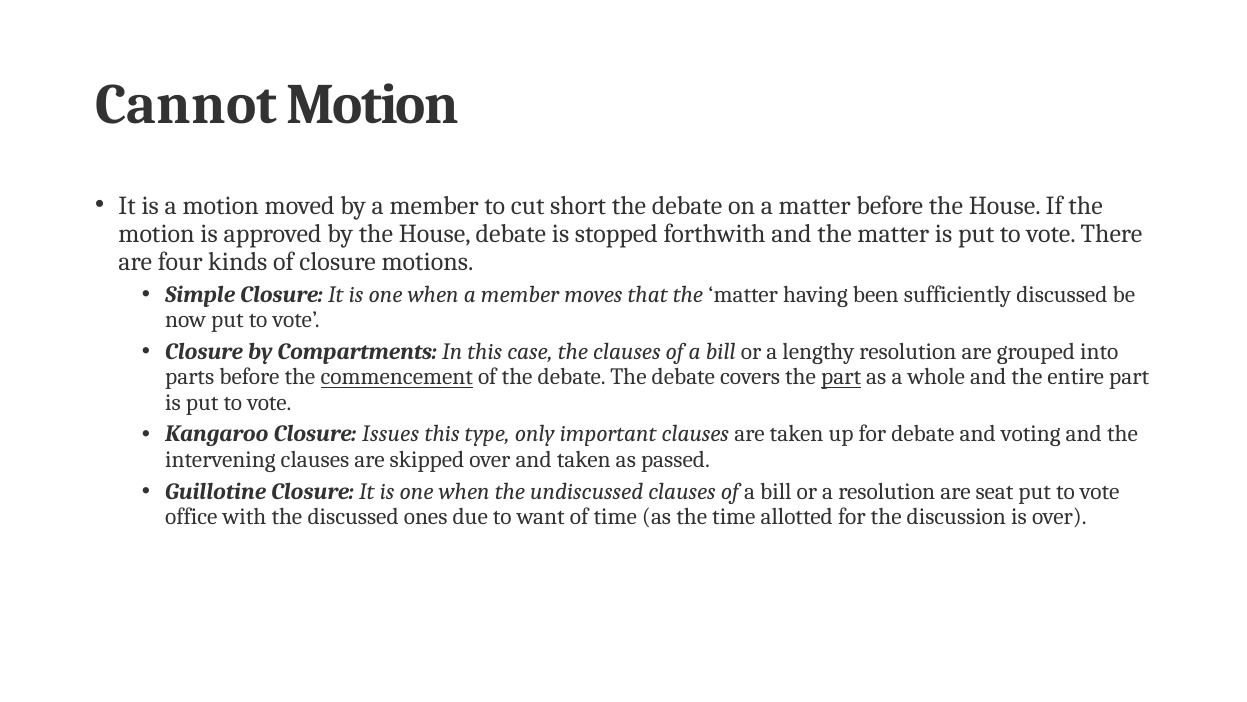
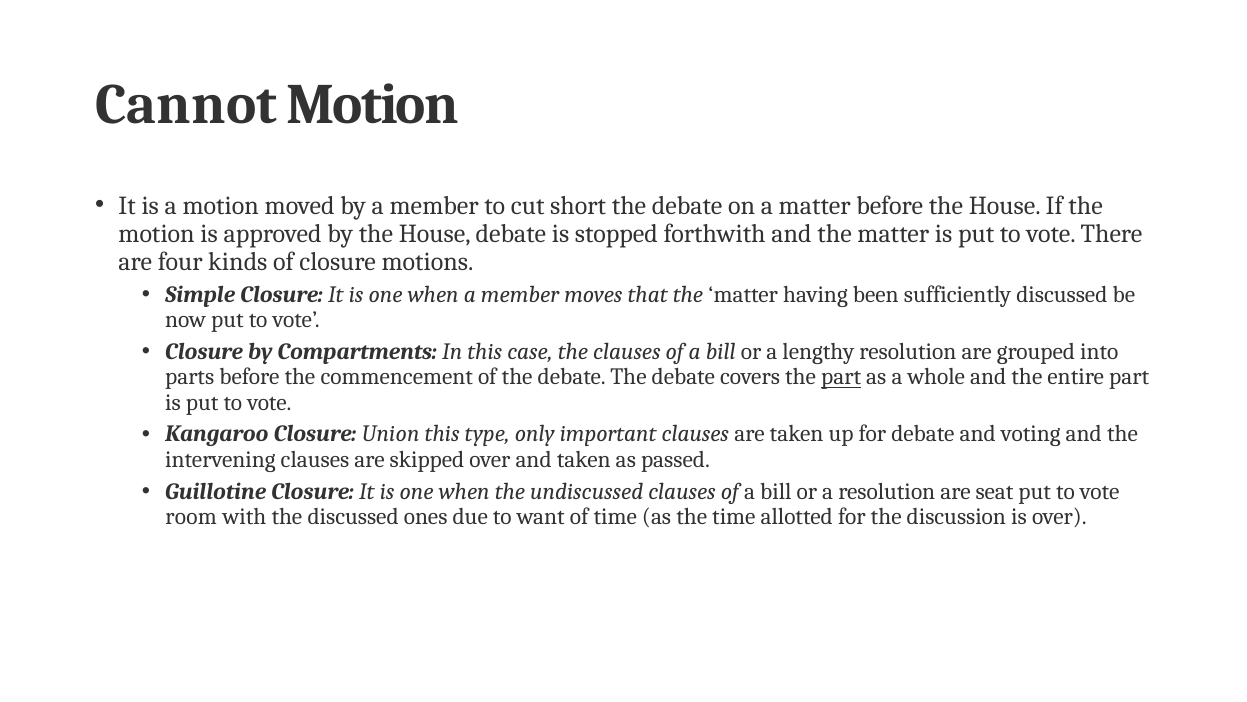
commencement underline: present -> none (397, 377)
Issues: Issues -> Union (391, 434)
office: office -> room (191, 516)
